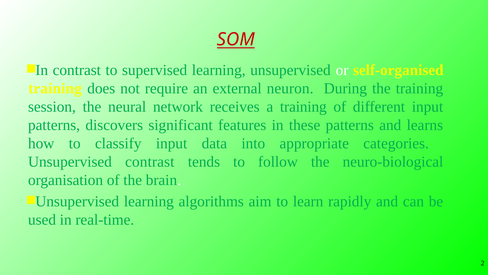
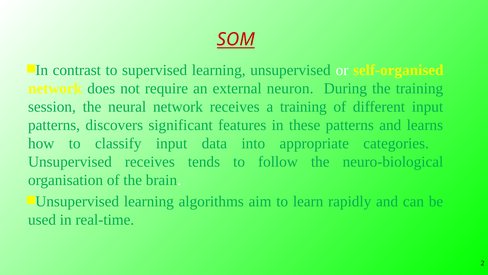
training: training -> network (55, 88)
Unsupervised contrast: contrast -> receives (150, 161)
